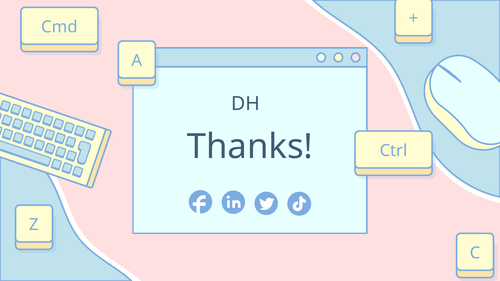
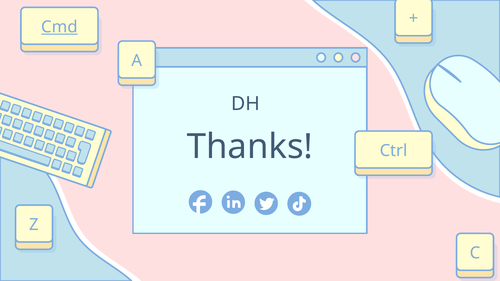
Cmd underline: none -> present (59, 27)
